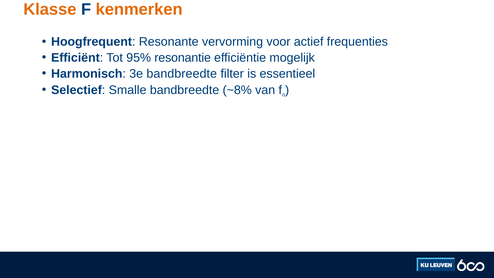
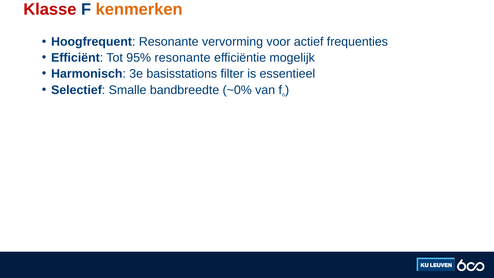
Klasse colour: orange -> red (50, 9)
95% resonantie: resonantie -> resonante (183, 58)
3e bandbreedte: bandbreedte -> basisstations (182, 74)
~8%: ~8% -> ~0% (237, 90)
